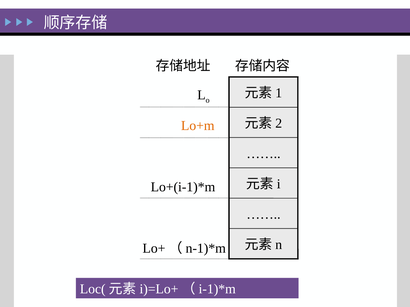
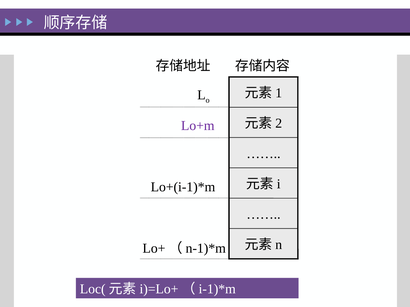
Lo+m colour: orange -> purple (198, 126)
